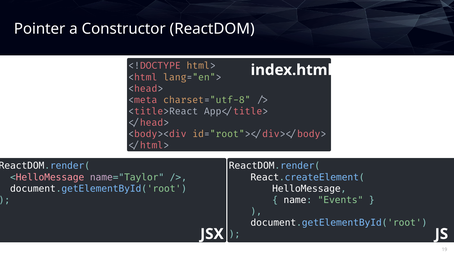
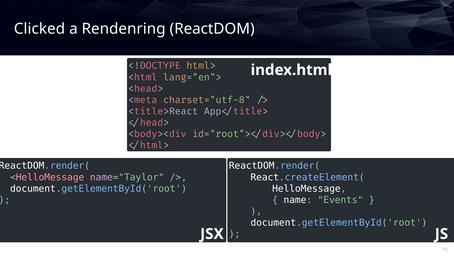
Pointer: Pointer -> Clicked (39, 29)
Constructor: Constructor -> Rendenring (124, 29)
